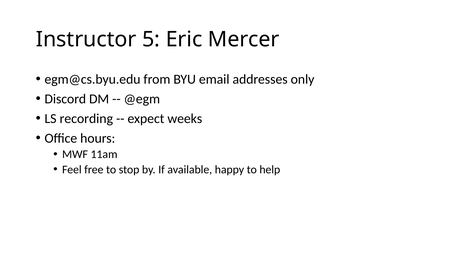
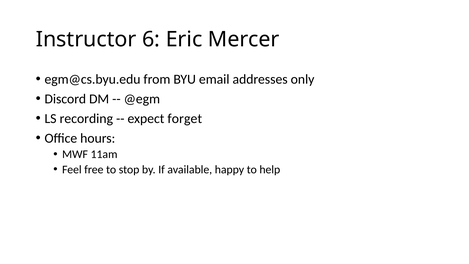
5: 5 -> 6 (151, 39)
weeks: weeks -> forget (185, 119)
